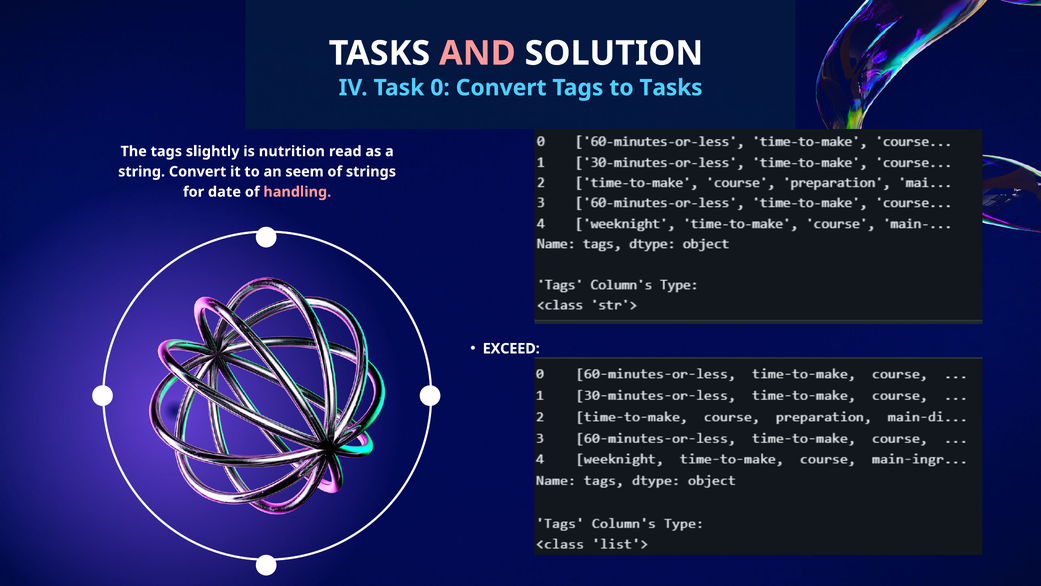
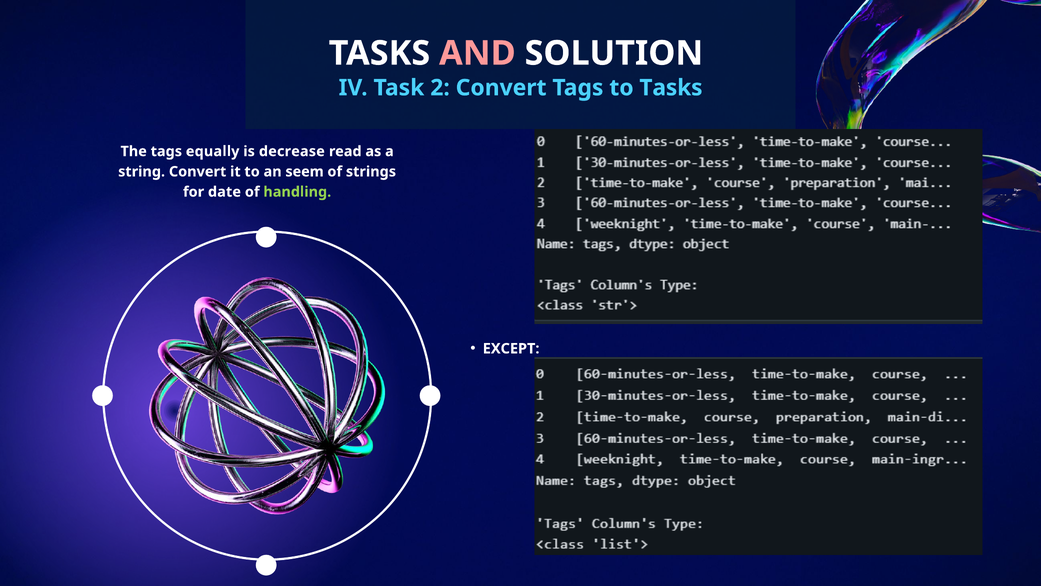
0: 0 -> 2 (440, 88)
slightly: slightly -> equally (213, 151)
nutrition: nutrition -> decrease (292, 151)
handling colour: pink -> light green (297, 192)
EXCEED: EXCEED -> EXCEPT (511, 348)
